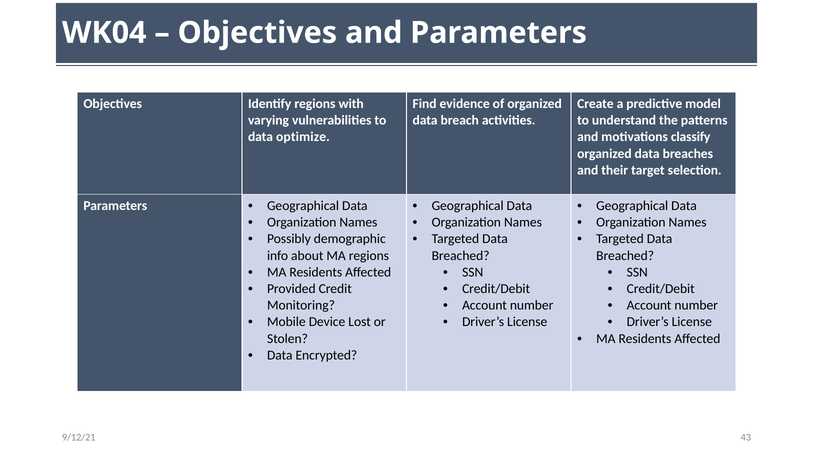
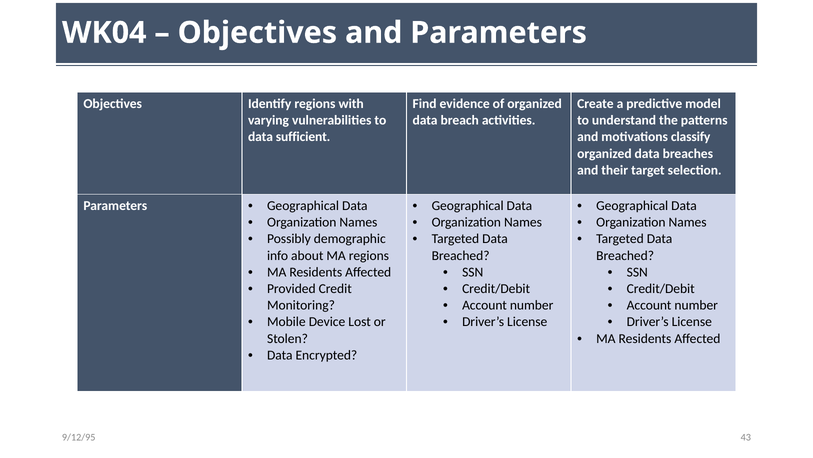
optimize: optimize -> sufficient (303, 137)
9/12/21: 9/12/21 -> 9/12/95 (79, 437)
